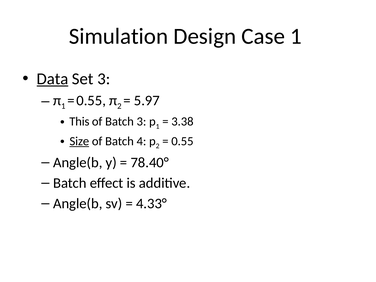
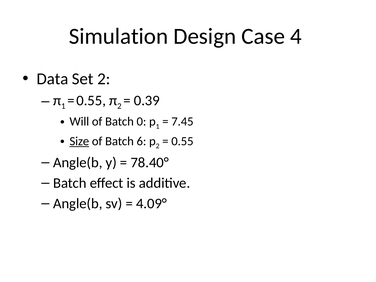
Case 1: 1 -> 4 (296, 36)
Data underline: present -> none (52, 79)
Set 3: 3 -> 2 (104, 79)
5.97: 5.97 -> 0.39 (147, 100)
This: This -> Will (79, 122)
Batch 3: 3 -> 0 (141, 122)
3.38: 3.38 -> 7.45 (182, 122)
4: 4 -> 6 (141, 141)
4.33°: 4.33° -> 4.09° (151, 204)
